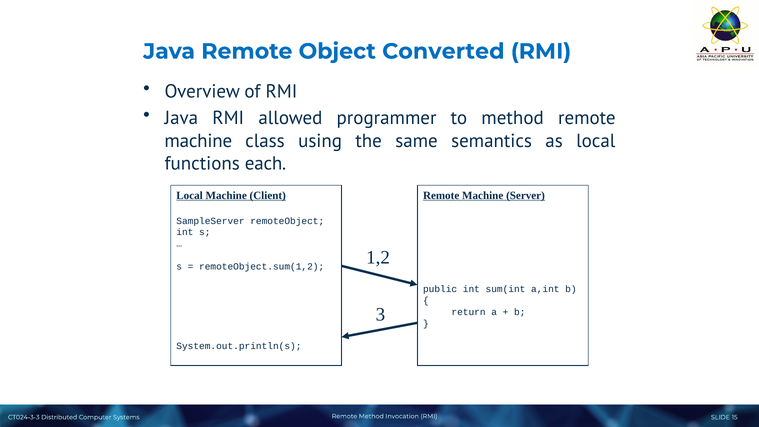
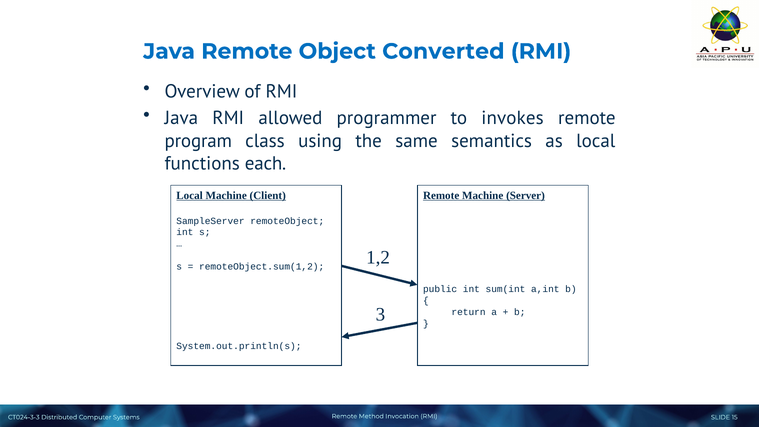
to method: method -> invokes (513, 118)
machine: machine -> program (198, 141)
